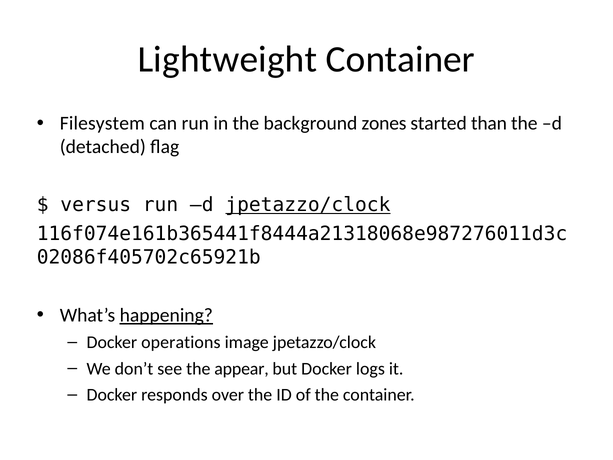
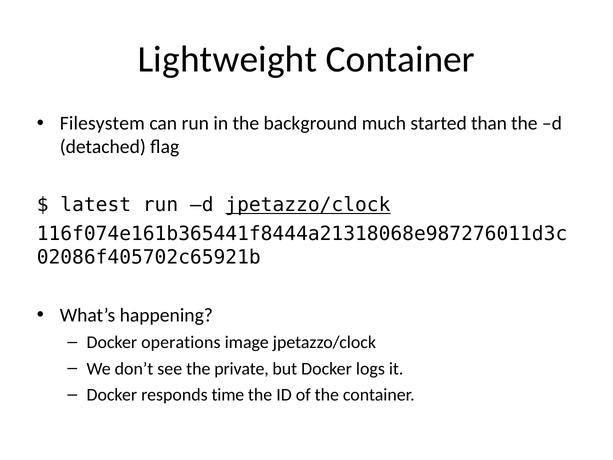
zones: zones -> much (384, 123)
versus: versus -> latest (96, 205)
happening underline: present -> none (166, 315)
appear: appear -> private (242, 368)
over: over -> time (228, 395)
